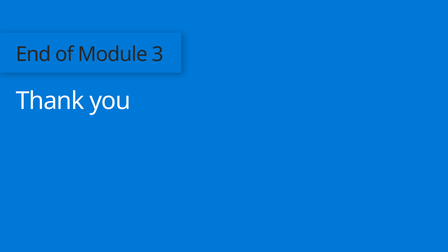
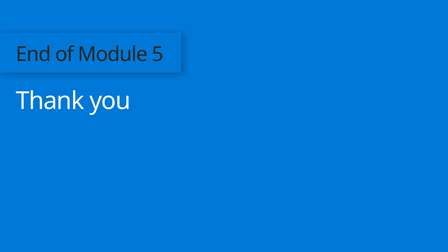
3: 3 -> 5 (158, 54)
